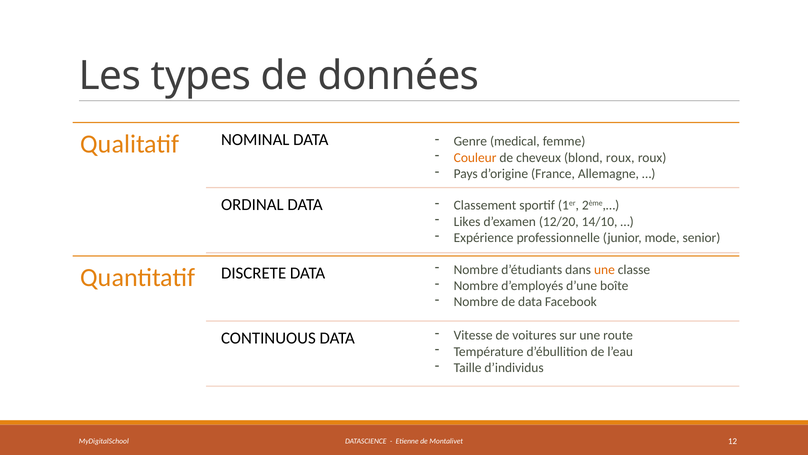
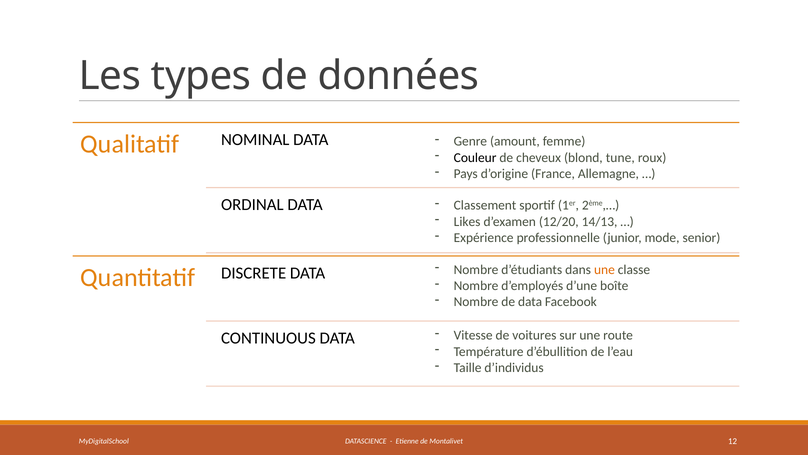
medical: medical -> amount (515, 141)
Couleur colour: orange -> black (475, 157)
blond roux: roux -> tune (620, 157)
14/10: 14/10 -> 14/13 (600, 221)
